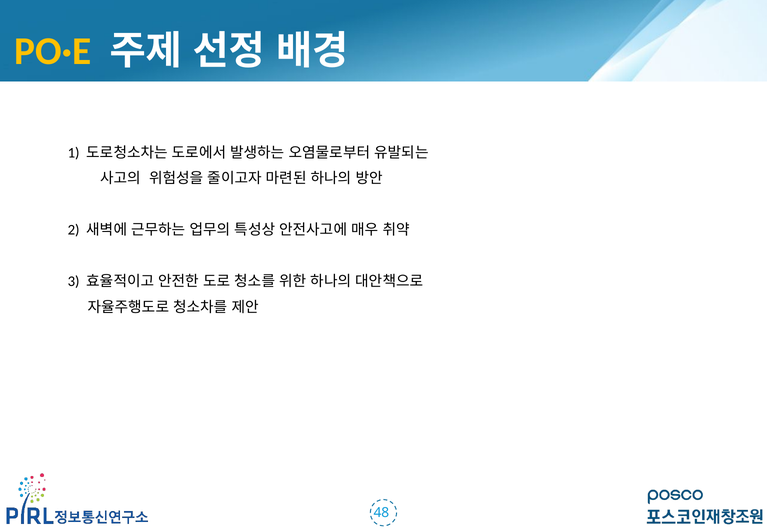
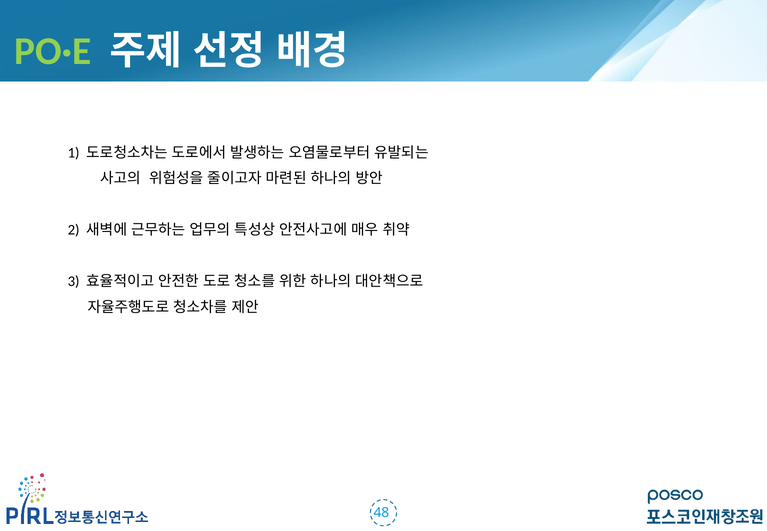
PO·E colour: yellow -> light green (53, 51)
